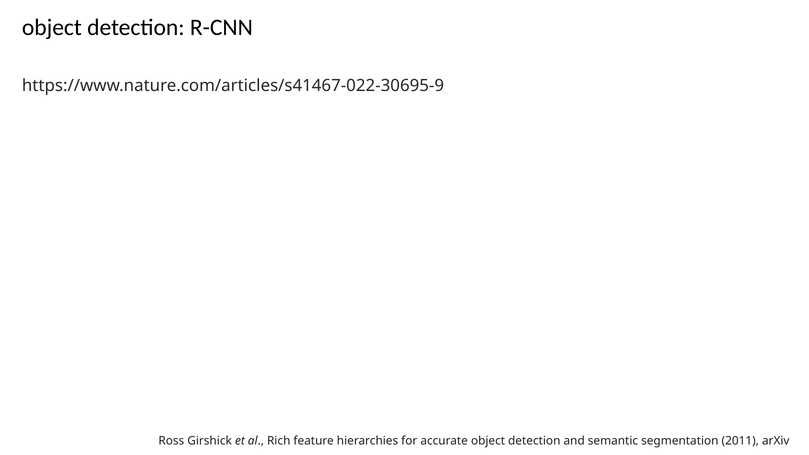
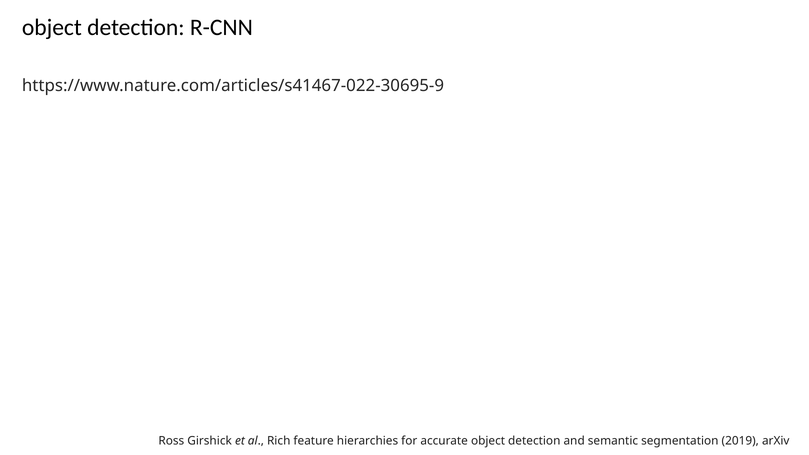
2011: 2011 -> 2019 (740, 441)
